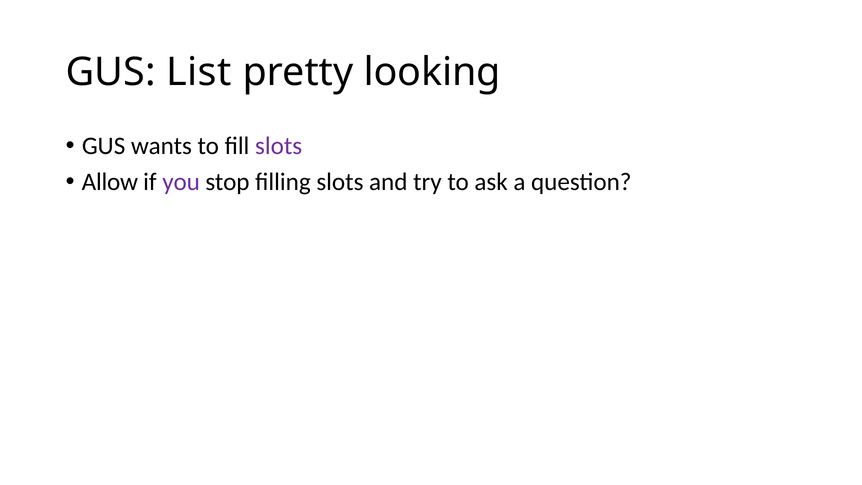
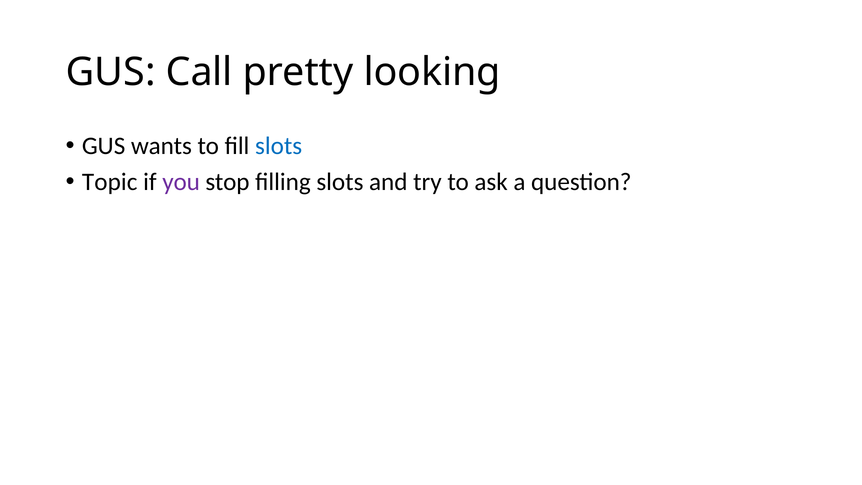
List: List -> Call (199, 72)
slots colour: purple -> blue (279, 146)
Allow: Allow -> Topic (110, 182)
